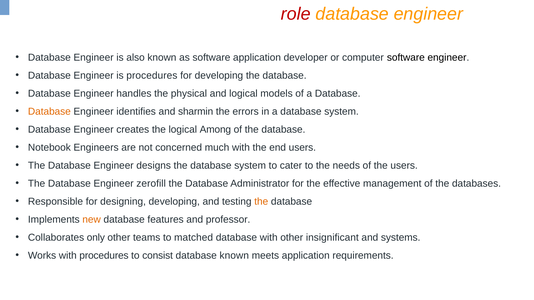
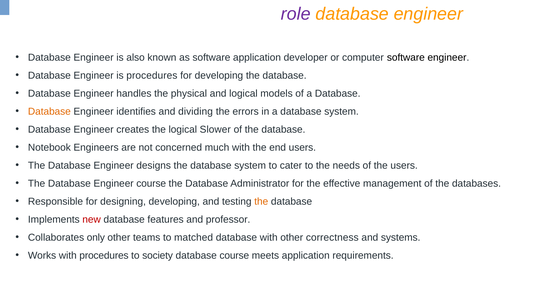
role colour: red -> purple (296, 14)
sharmin: sharmin -> dividing (196, 112)
Among: Among -> Slower (215, 130)
Engineer zerofill: zerofill -> course (151, 184)
new colour: orange -> red (92, 220)
insignificant: insignificant -> correctness (332, 238)
consist: consist -> society (158, 256)
database known: known -> course (234, 256)
